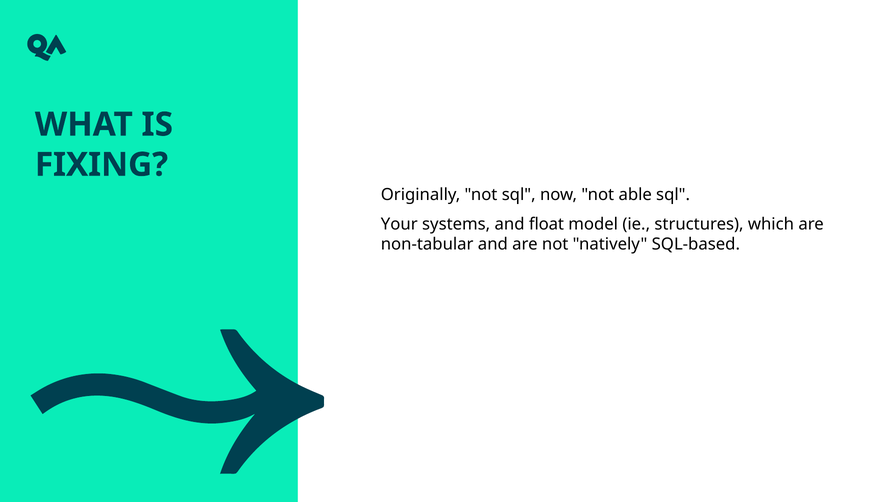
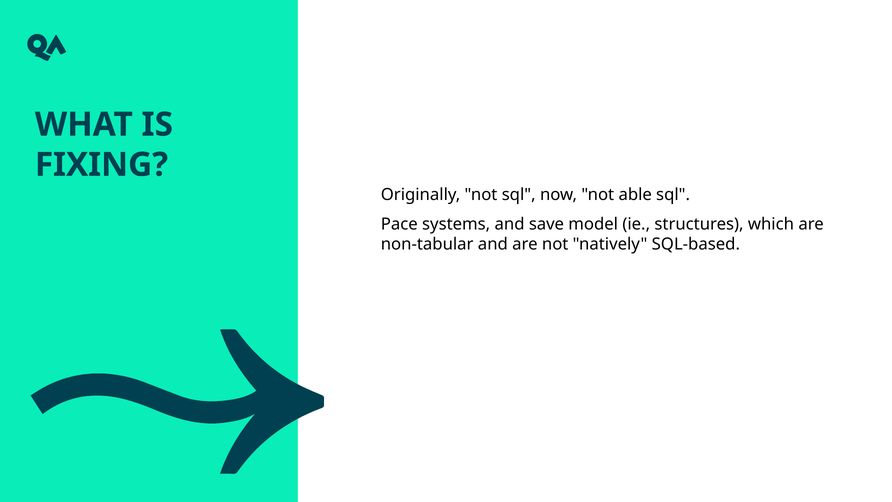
Your: Your -> Pace (399, 224)
float: float -> save (546, 224)
